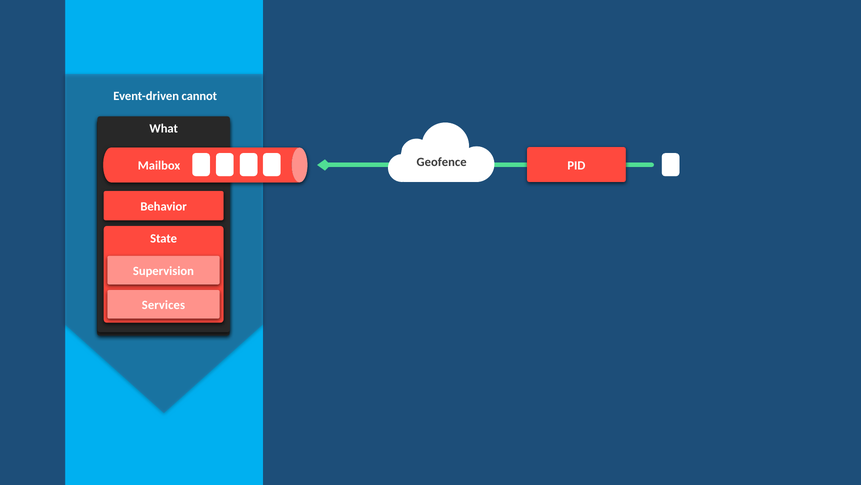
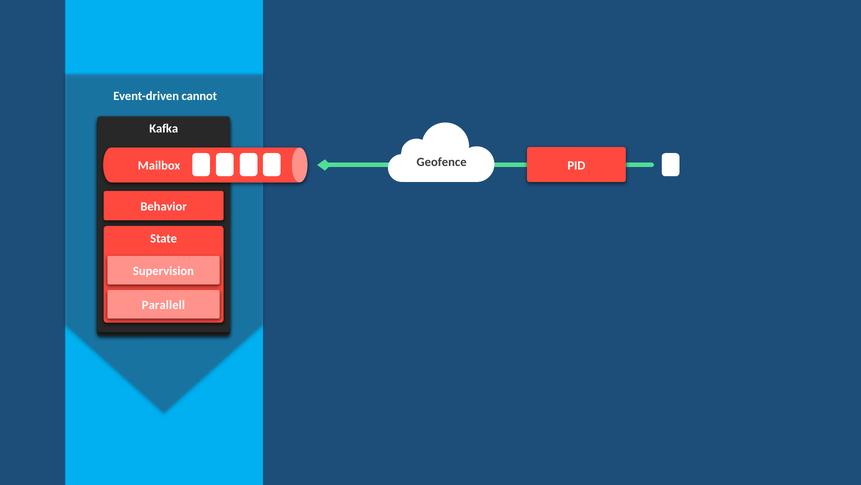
What: What -> Kafka (164, 129)
Services: Services -> Parallell (163, 305)
